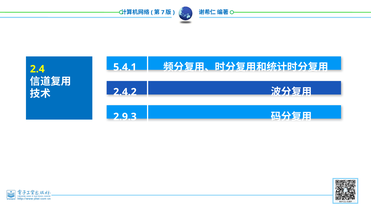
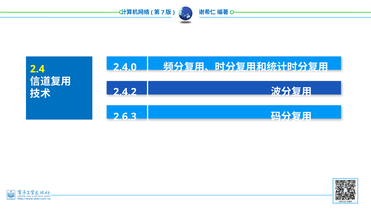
5.4.1: 5.4.1 -> 2.4.0 (125, 67)
2.9.3: 2.9.3 -> 2.6.3 (125, 117)
